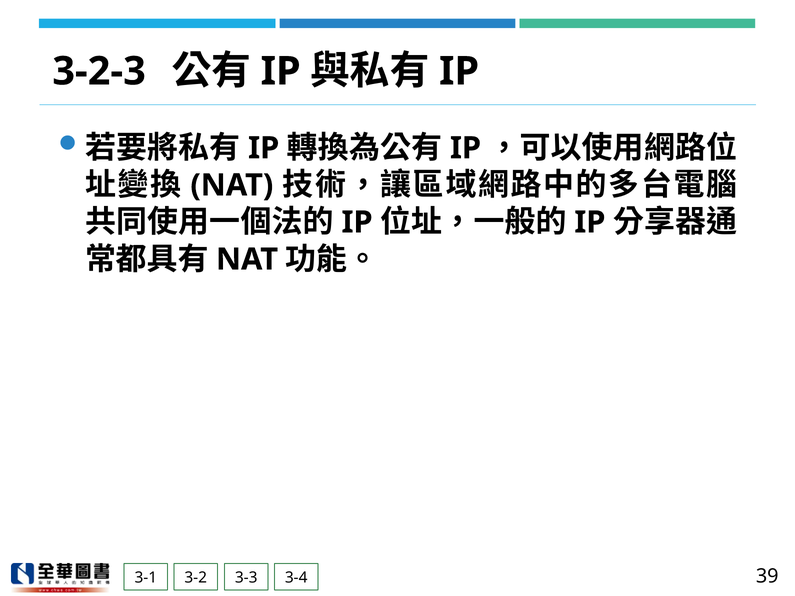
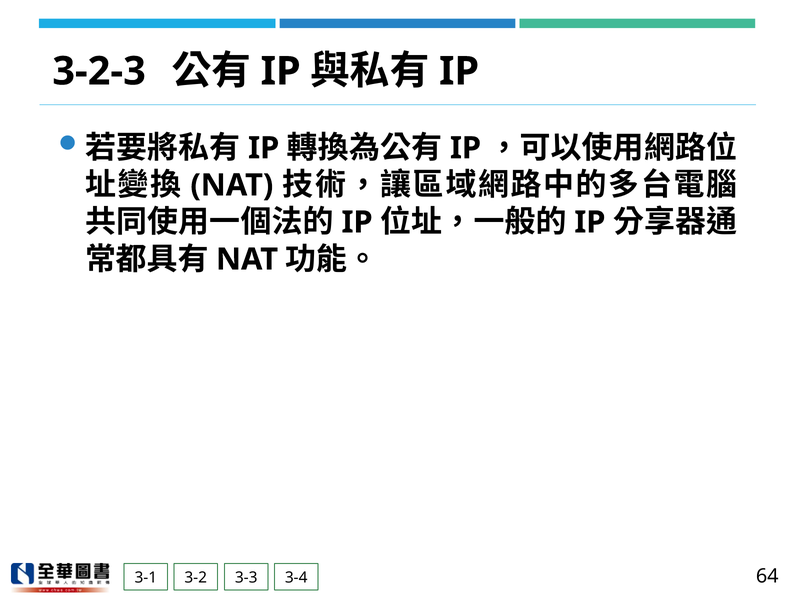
39: 39 -> 64 (767, 576)
